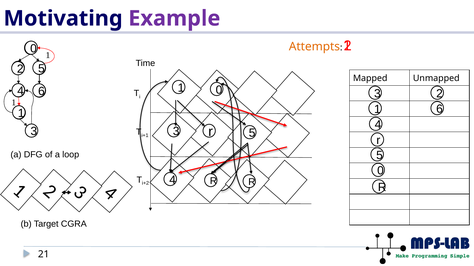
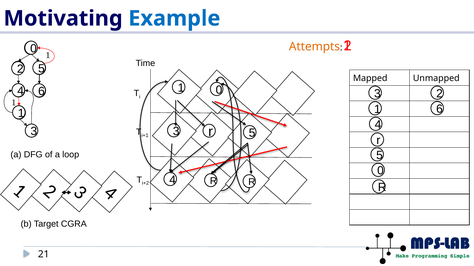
Example colour: purple -> blue (174, 18)
